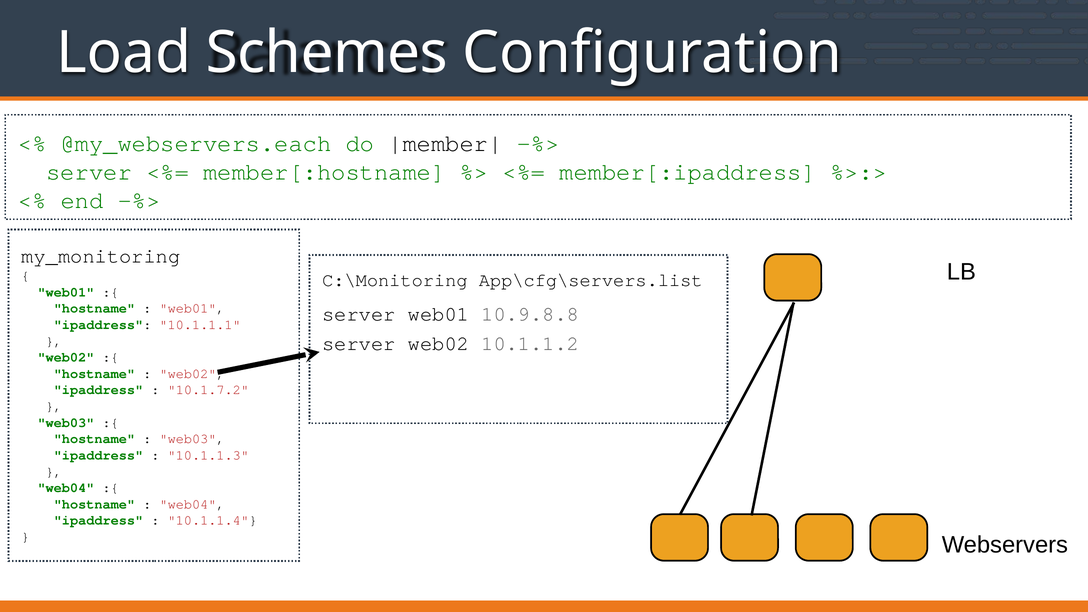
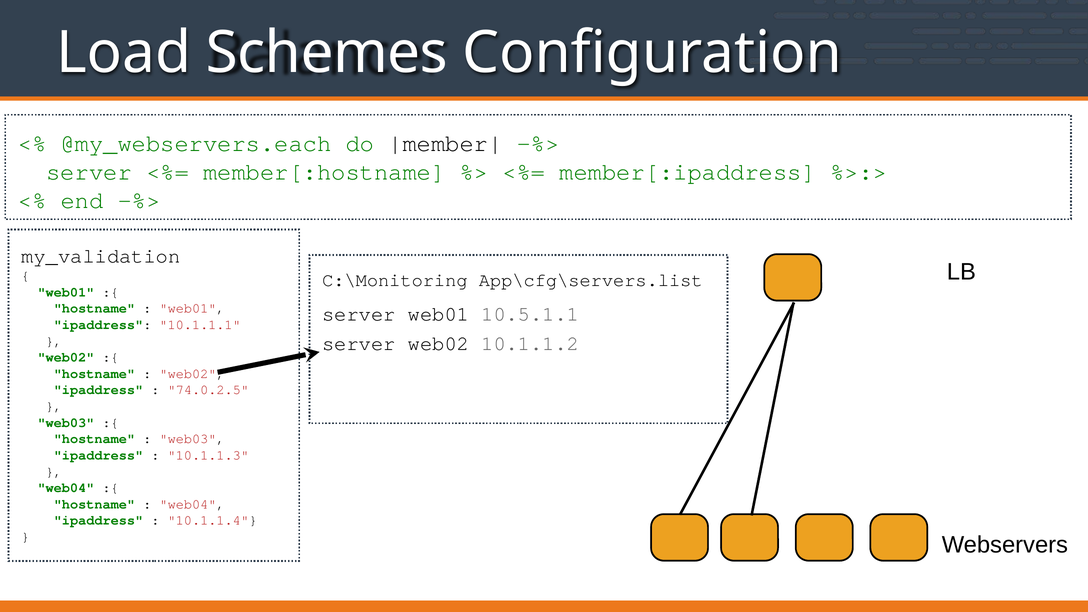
my_monitoring: my_monitoring -> my_validation (101, 256)
10.9.8.8: 10.9.8.8 -> 10.5.1.1 (530, 314)
10.1.7.2: 10.1.7.2 -> 74.0.2.5 (208, 390)
